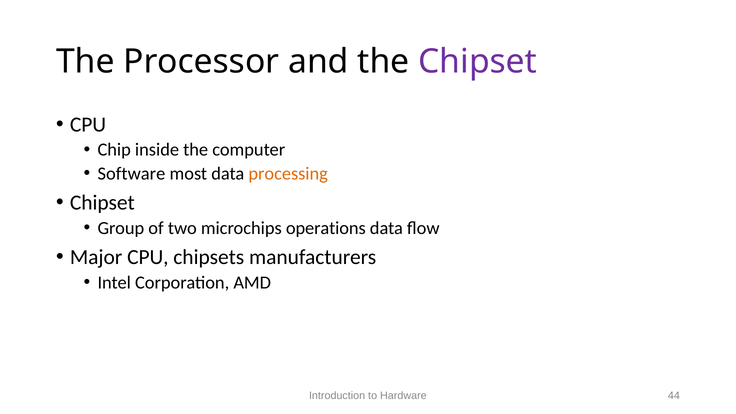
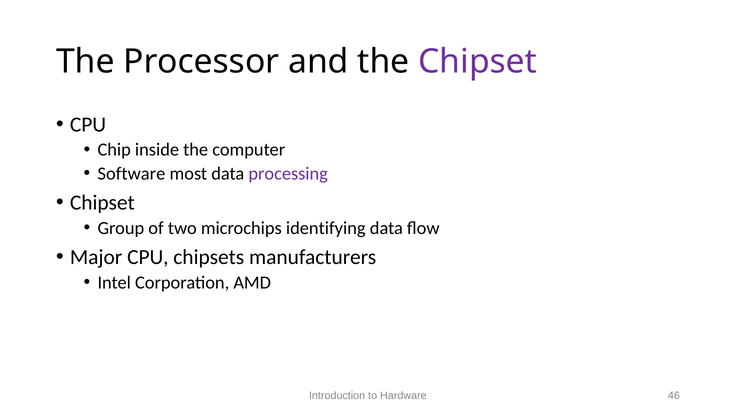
processing colour: orange -> purple (288, 173)
operations: operations -> identifying (326, 228)
44: 44 -> 46 (674, 395)
